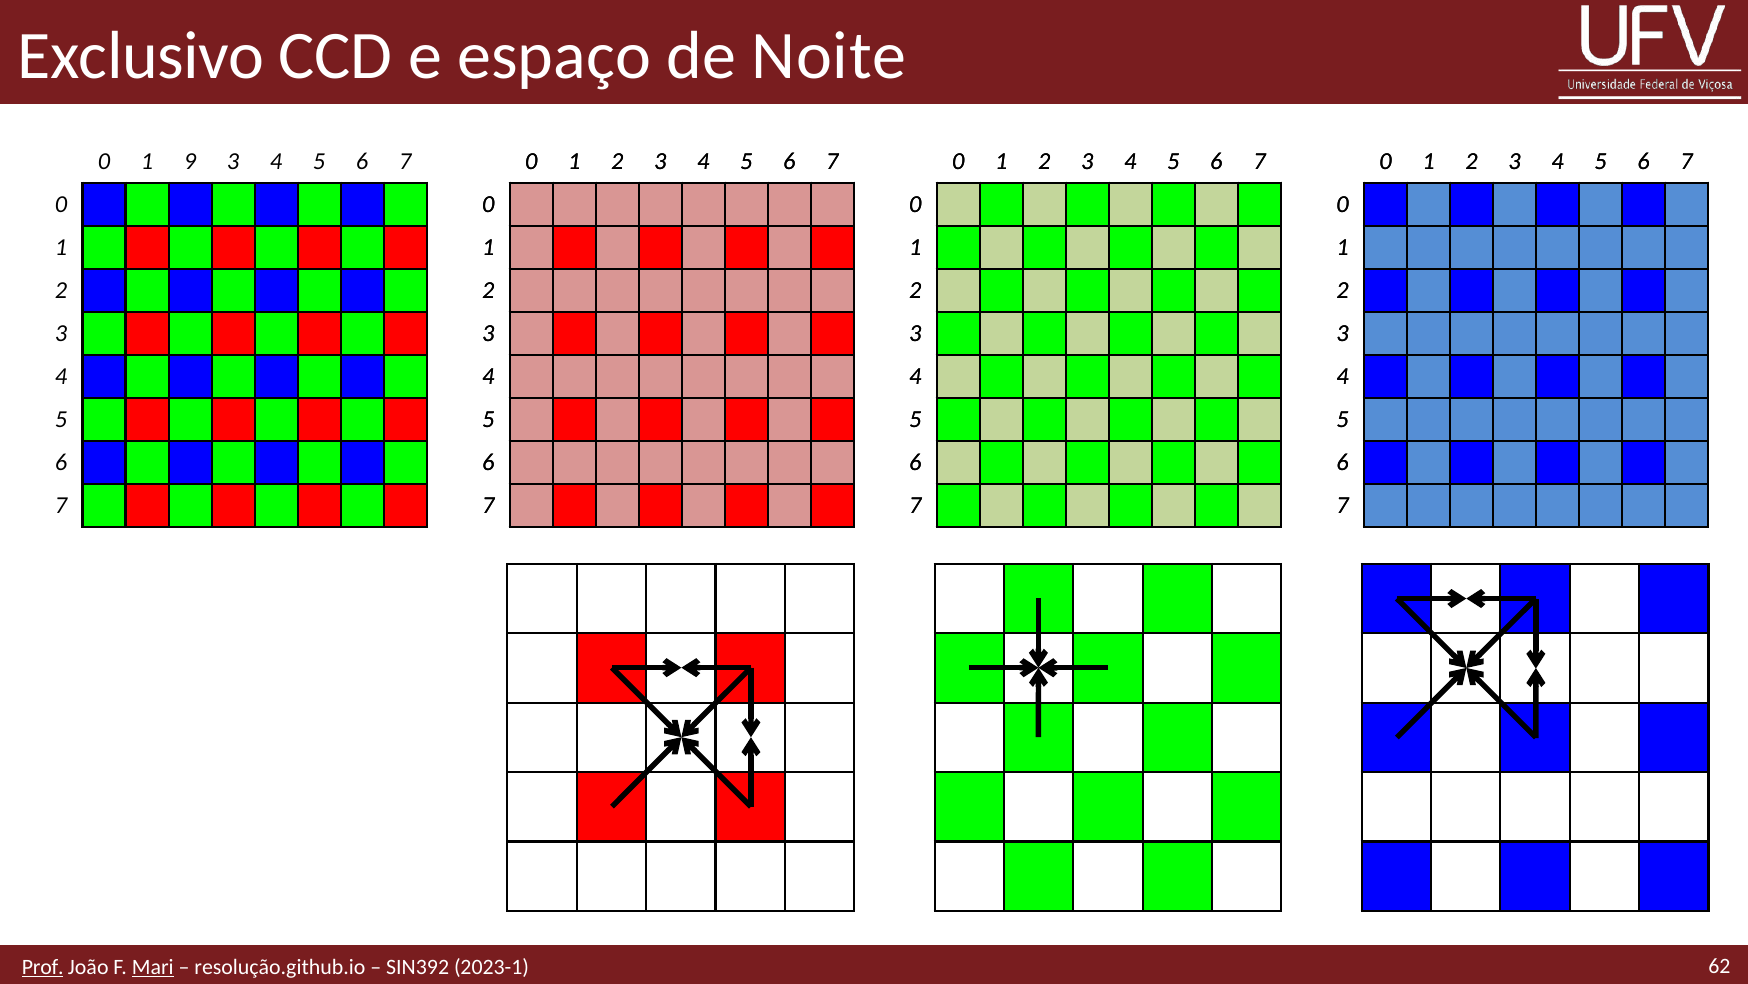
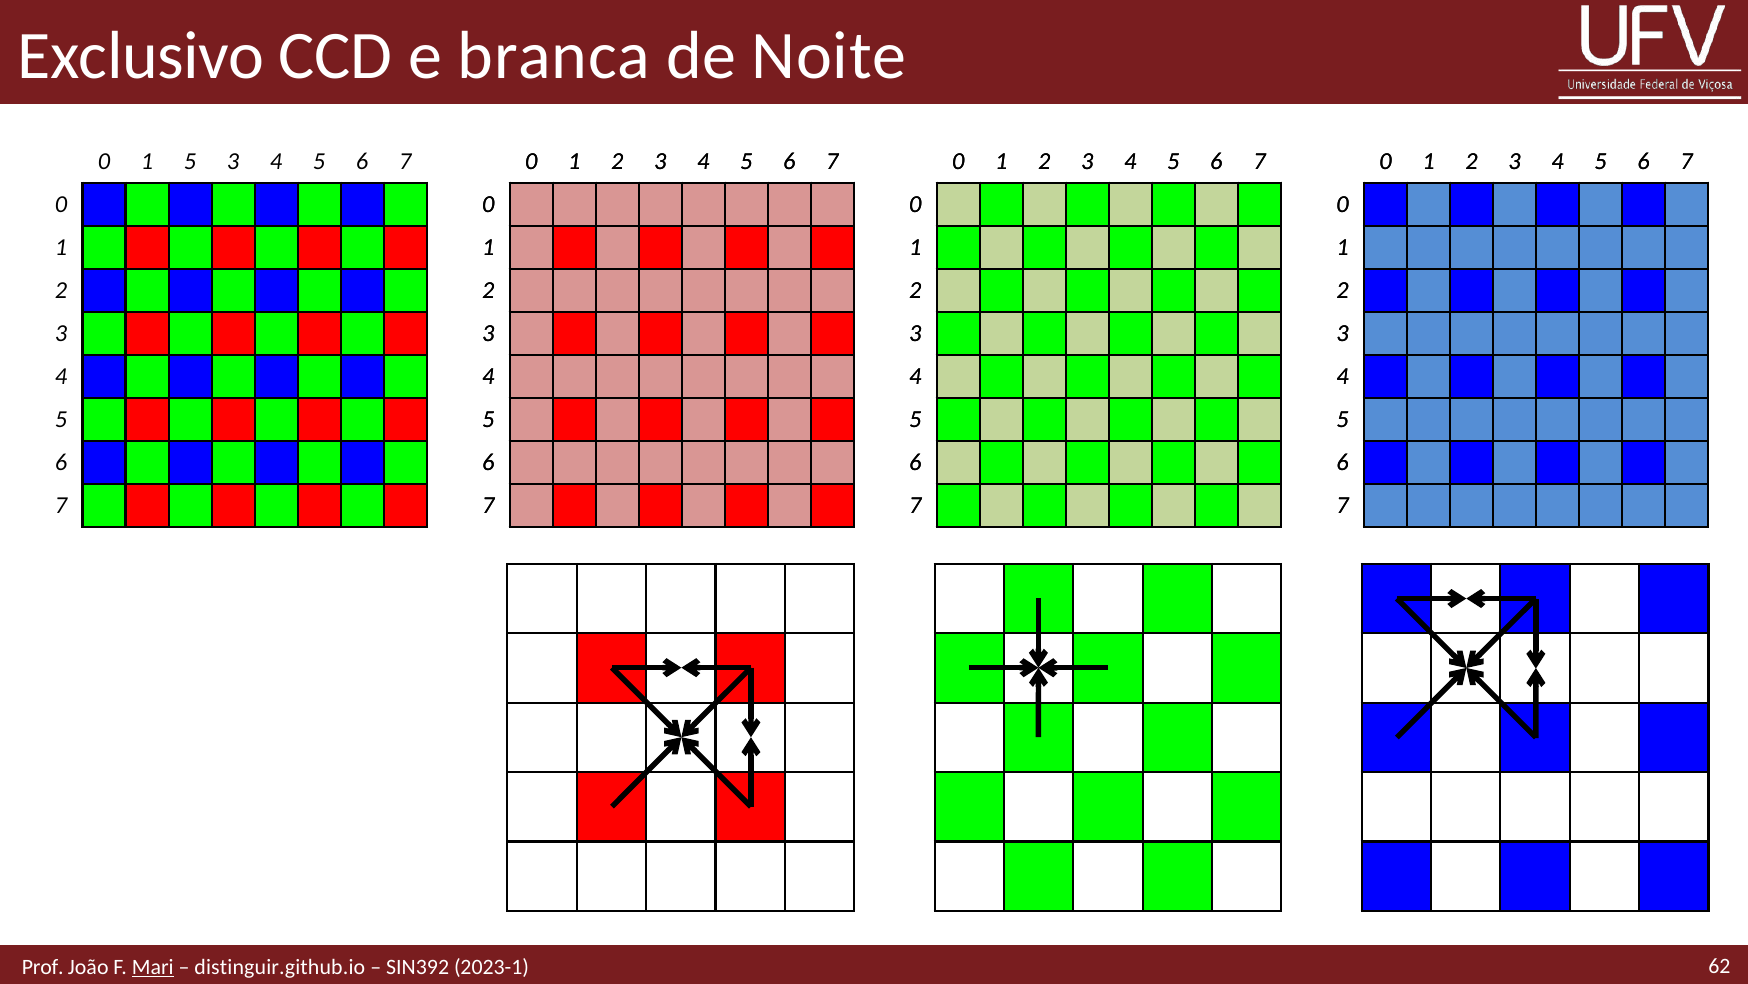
espaço: espaço -> branca (554, 56)
1 9: 9 -> 5 (190, 161)
Prof underline: present -> none (43, 966)
resolução.github.io: resolução.github.io -> distinguir.github.io (280, 966)
